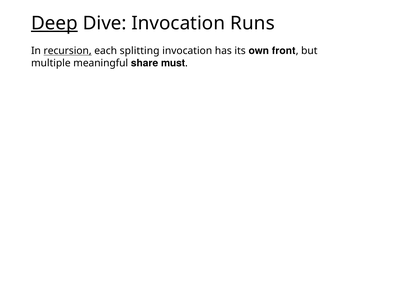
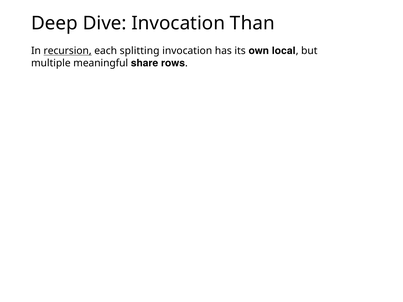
Deep underline: present -> none (54, 23)
Runs: Runs -> Than (252, 23)
front: front -> local (284, 51)
must: must -> rows (173, 63)
